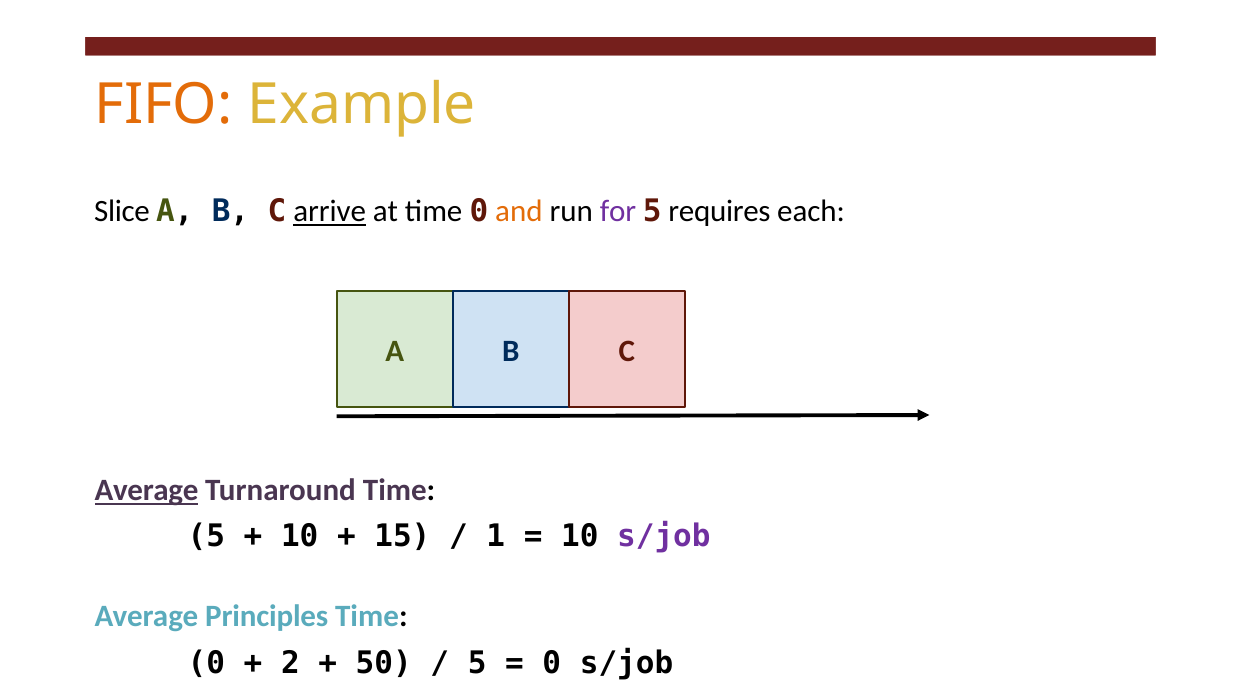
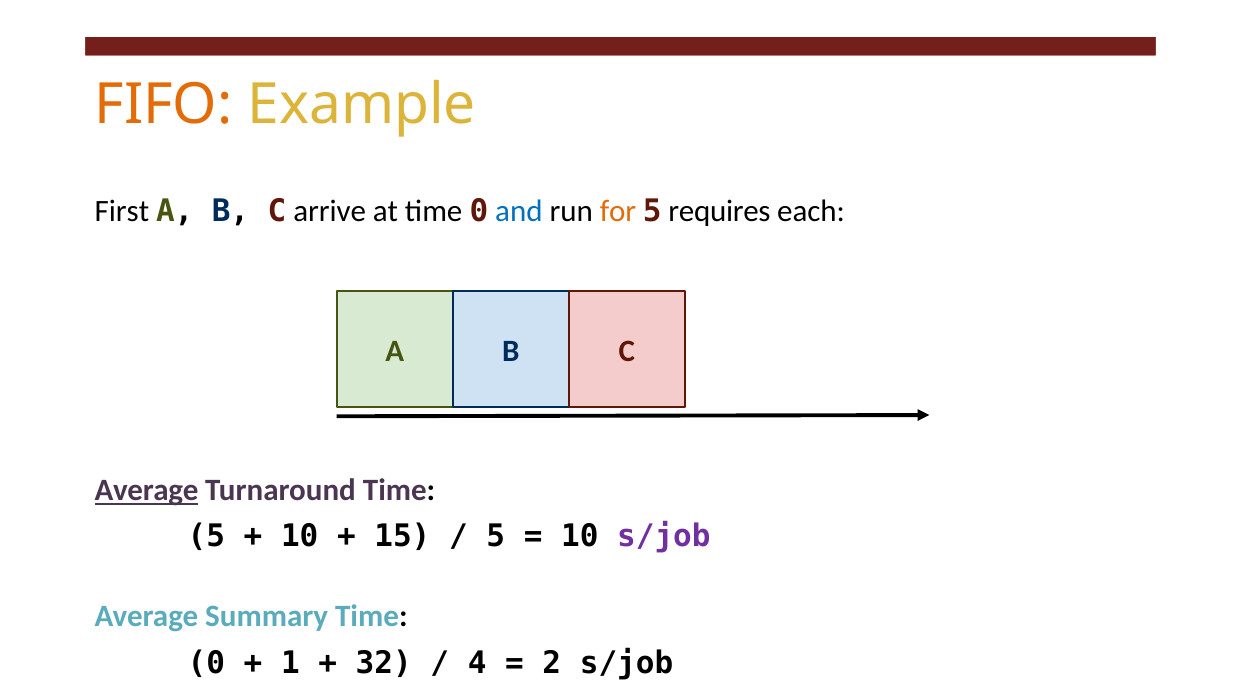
Slice: Slice -> First (122, 212)
arrive underline: present -> none (330, 212)
and colour: orange -> blue (519, 212)
for colour: purple -> orange (618, 212)
1: 1 -> 5 (496, 537)
Principles: Principles -> Summary (267, 617)
2: 2 -> 1 (290, 663)
50: 50 -> 32 (384, 663)
5: 5 -> 4 (477, 663)
0: 0 -> 2 (552, 663)
